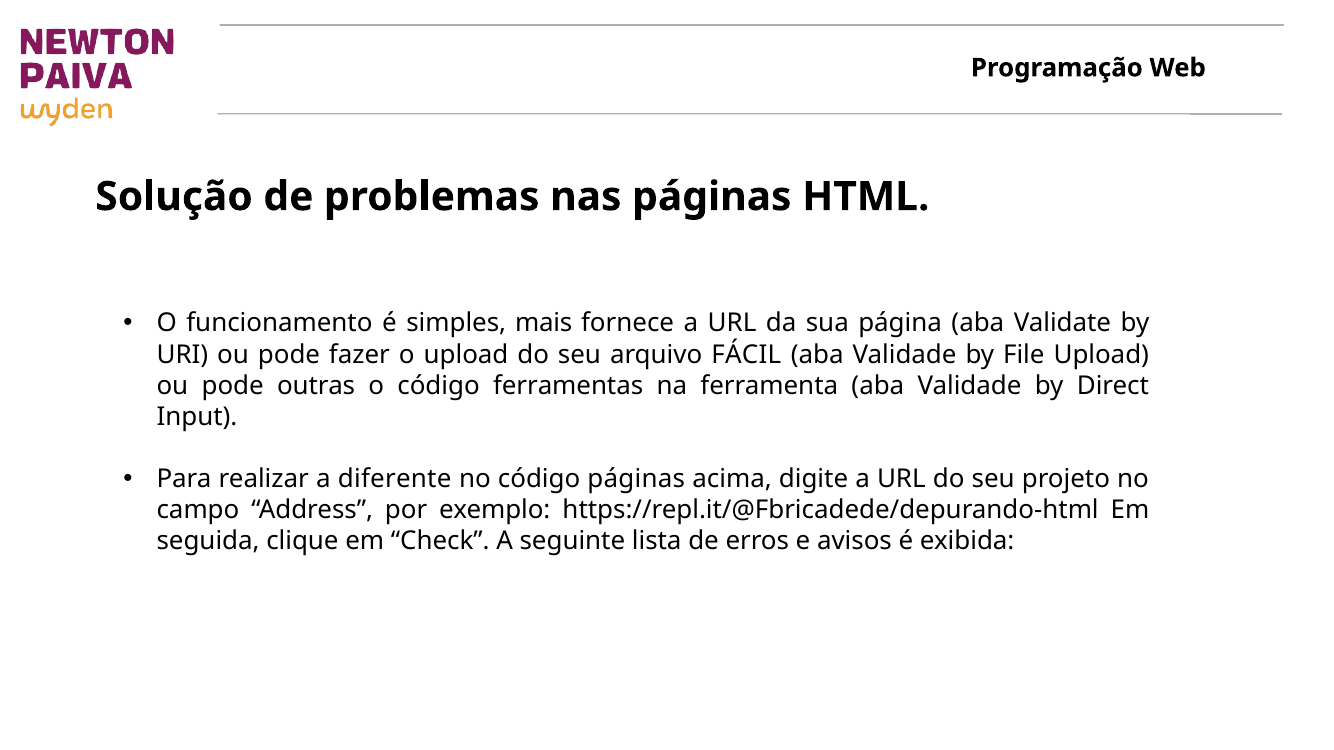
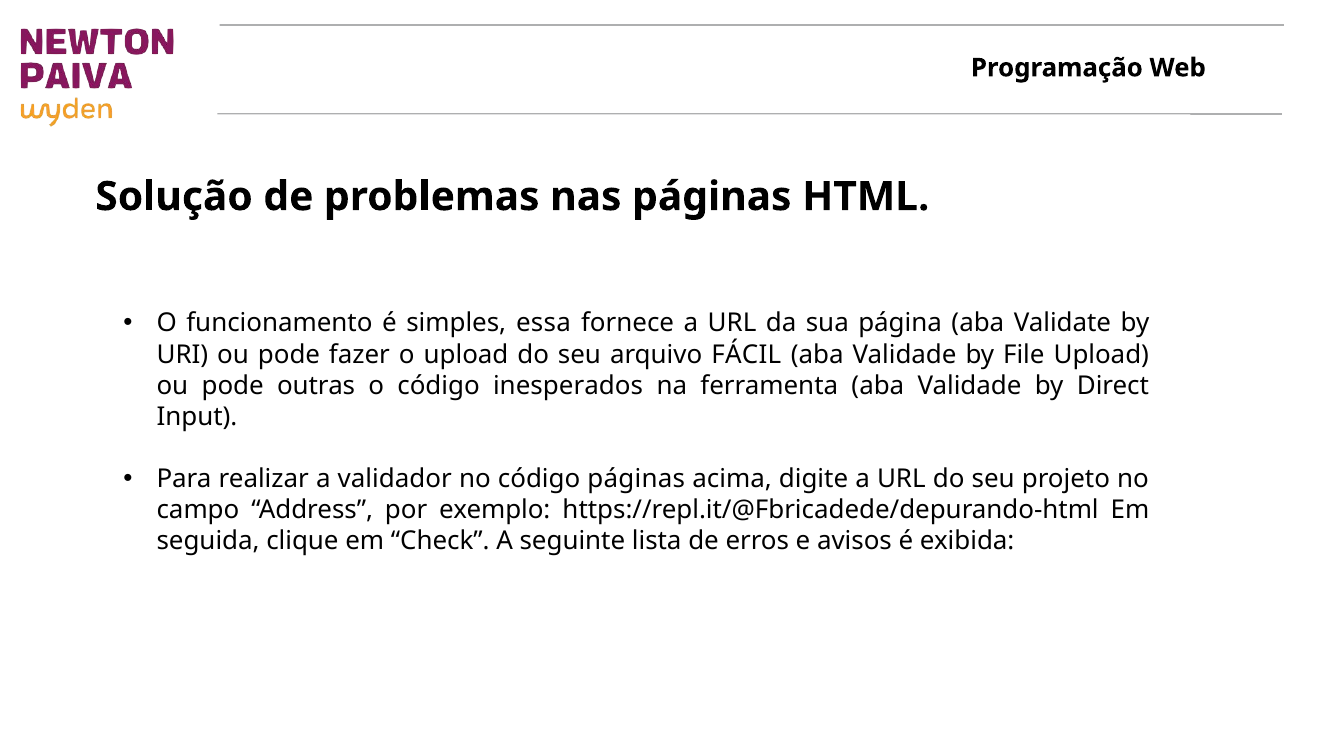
mais: mais -> essa (543, 324)
ferramentas: ferramentas -> inesperados (568, 386)
diferente: diferente -> validador (395, 479)
